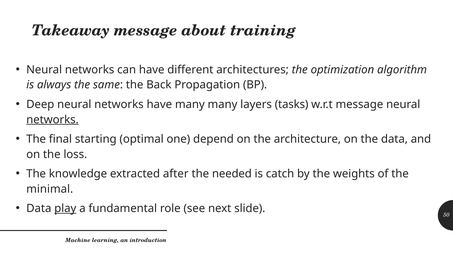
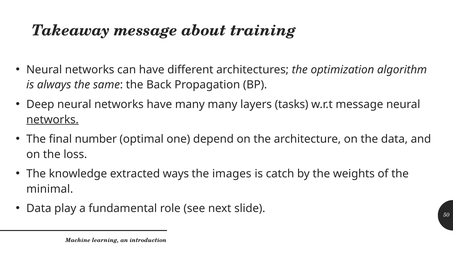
starting: starting -> number (96, 139)
after: after -> ways (176, 174)
needed: needed -> images (232, 174)
play underline: present -> none (65, 208)
